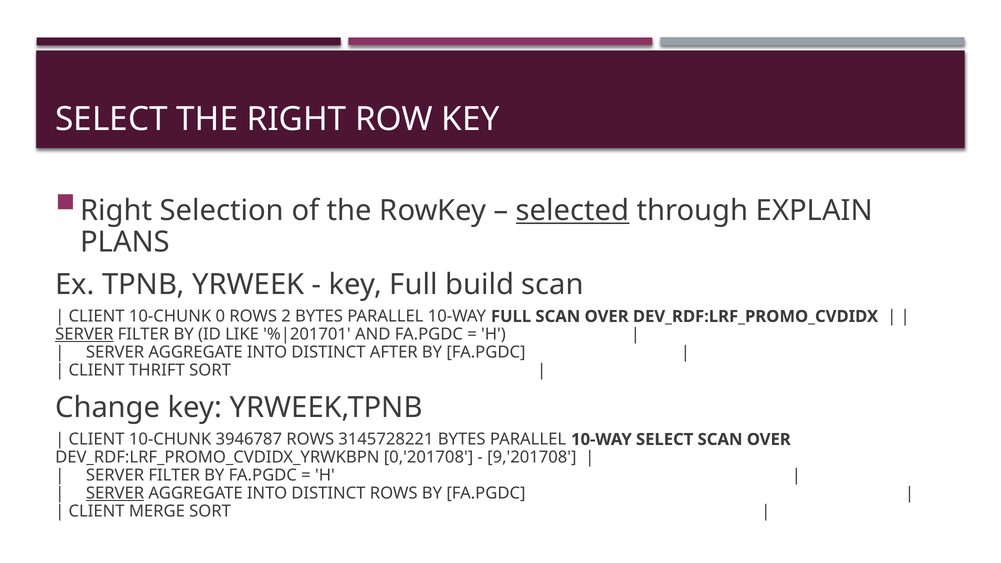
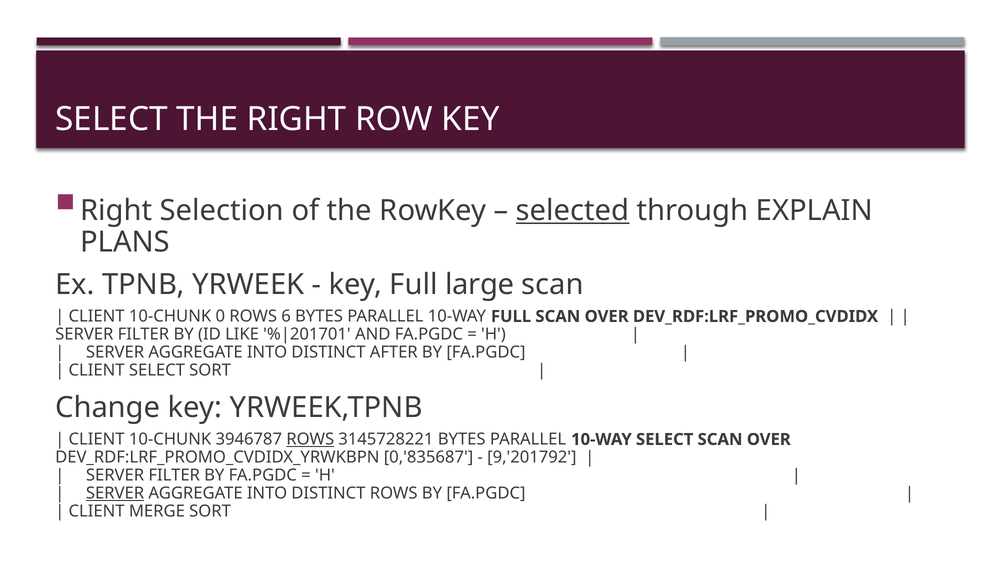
build: build -> large (480, 285)
2: 2 -> 6 (286, 316)
SERVER underline: present -> none (84, 334)
CLIENT THRIFT: THRIFT -> SELECT (157, 370)
ROWS underline: none -> present (310, 440)
0,'201708: 0,'201708 -> 0,'835687 (429, 458)
9,'201708: 9,'201708 -> 9,'201792 (532, 458)
